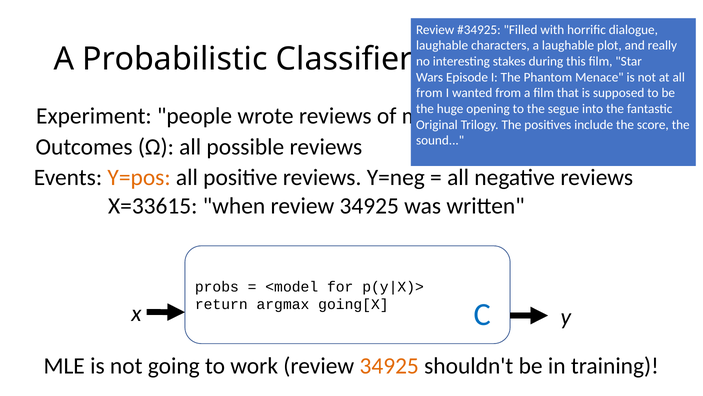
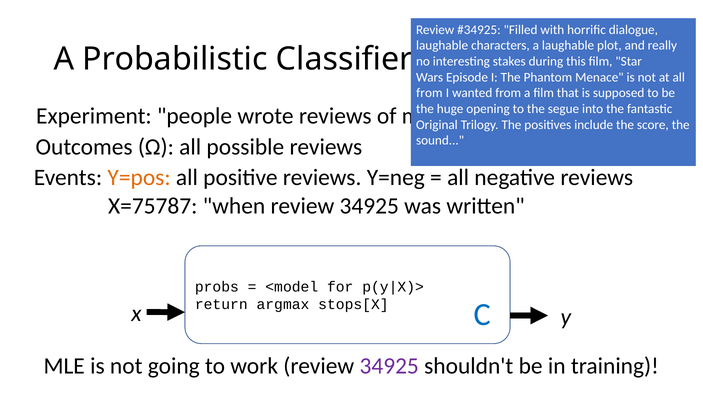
X=33615: X=33615 -> X=75787 (153, 206)
going[X: going[X -> stops[X (353, 304)
34925 colour: orange -> purple (389, 365)
